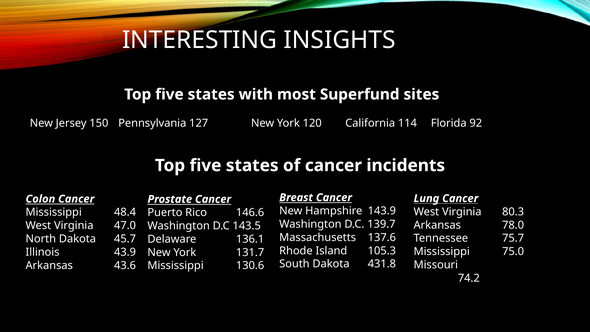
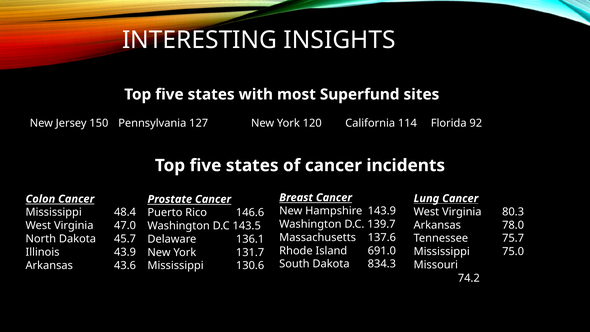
105.3: 105.3 -> 691.0 (382, 251)
431.8: 431.8 -> 834.3 (382, 264)
